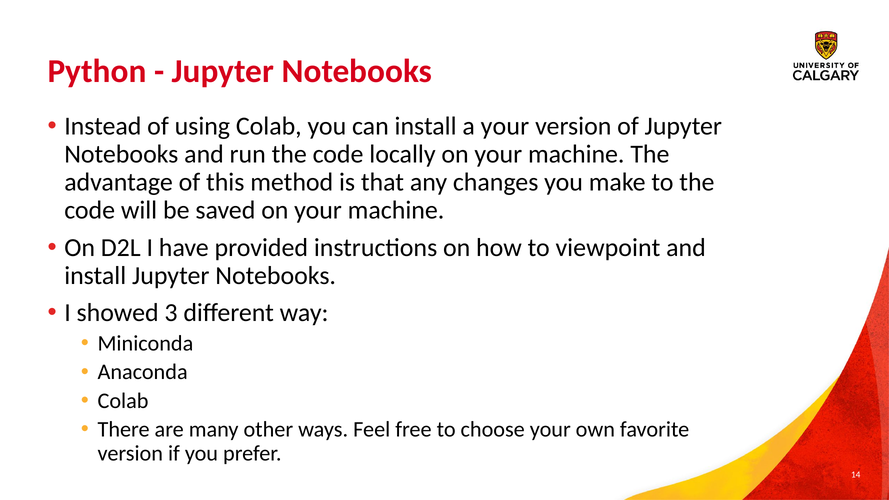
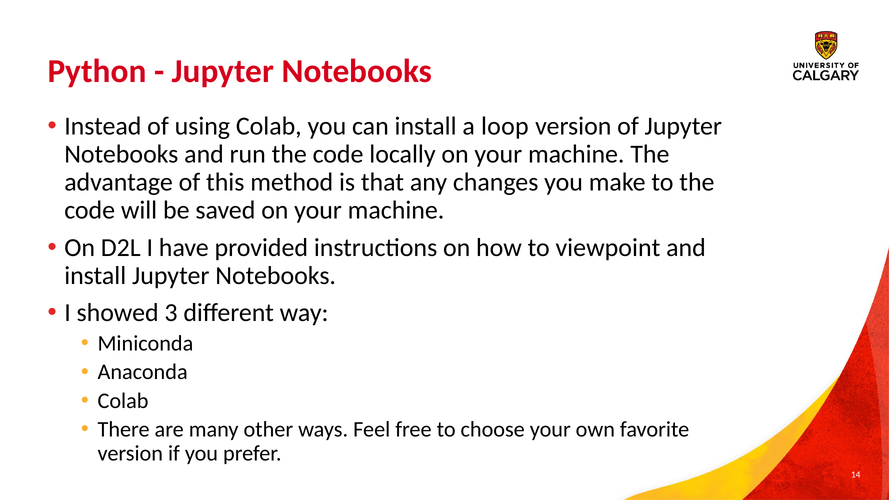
a your: your -> loop (505, 126)
